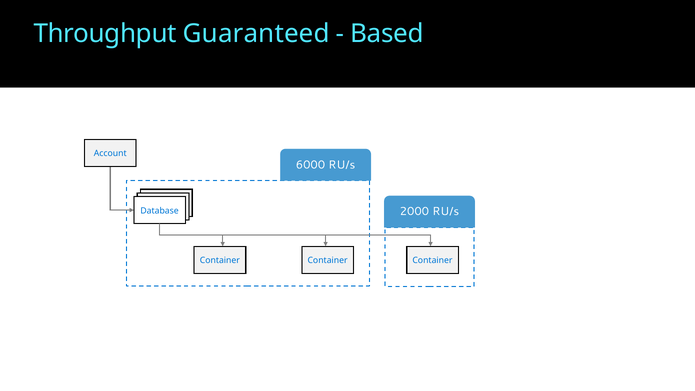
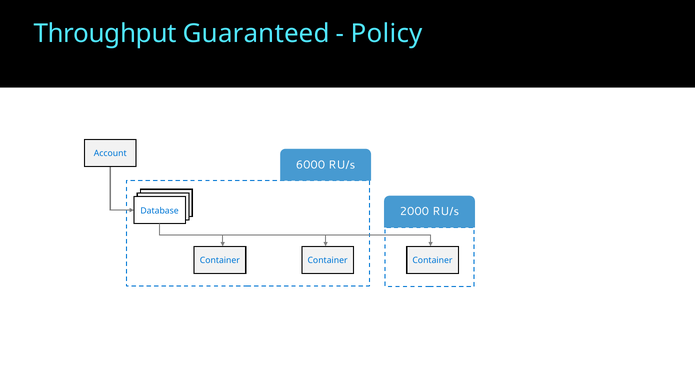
Based: Based -> Policy (387, 33)
